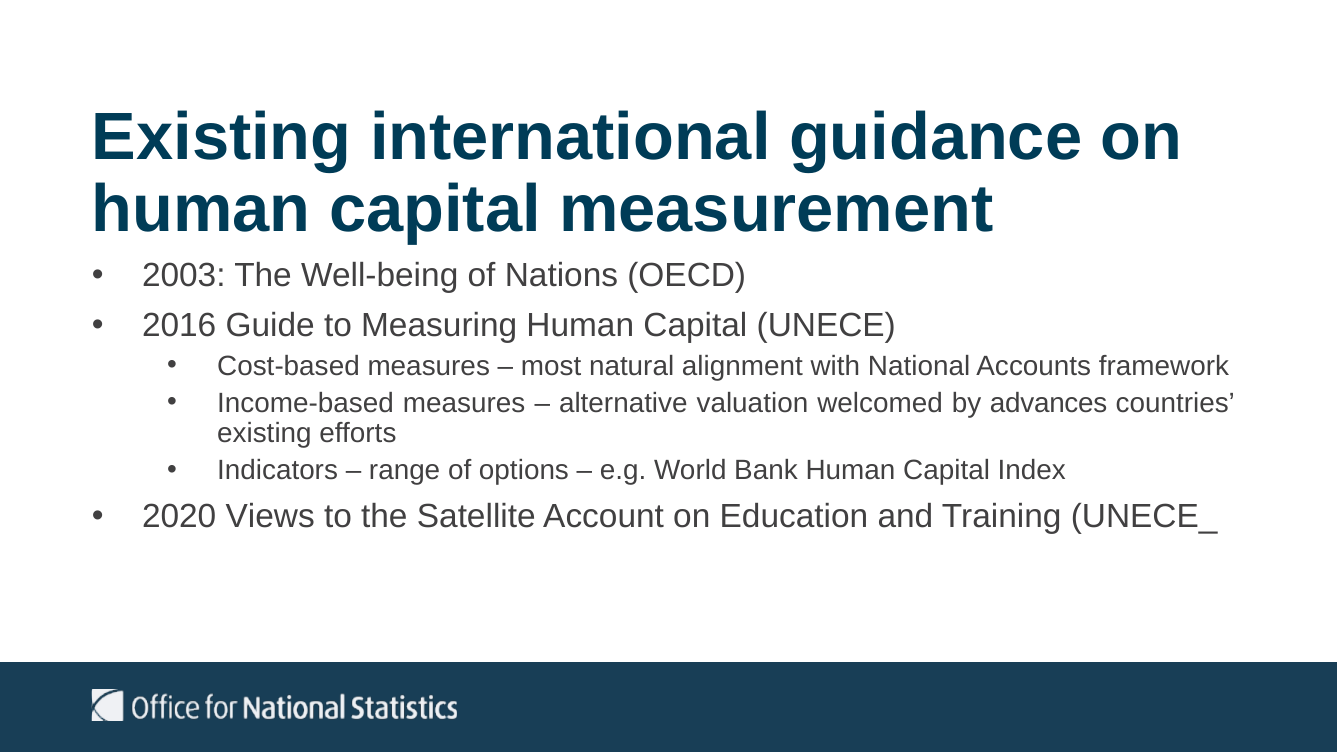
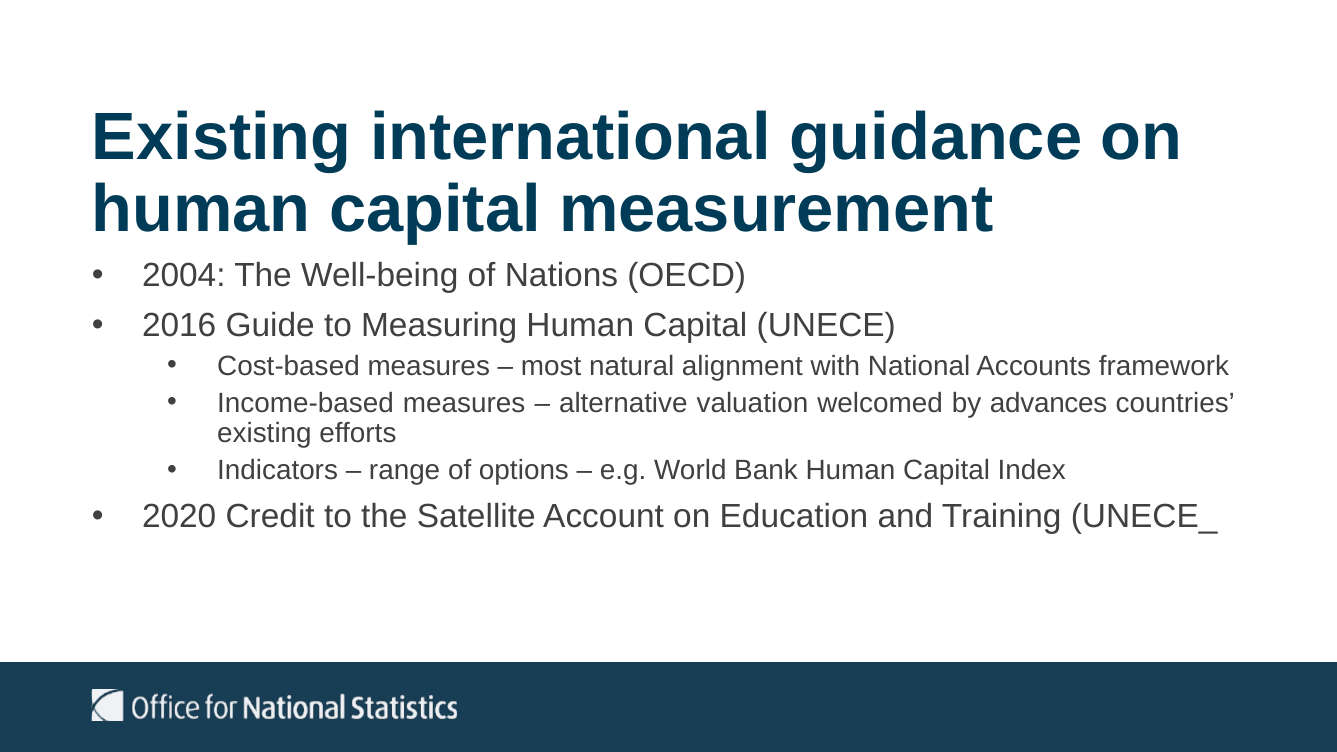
2003: 2003 -> 2004 (184, 276)
Views: Views -> Credit (270, 517)
